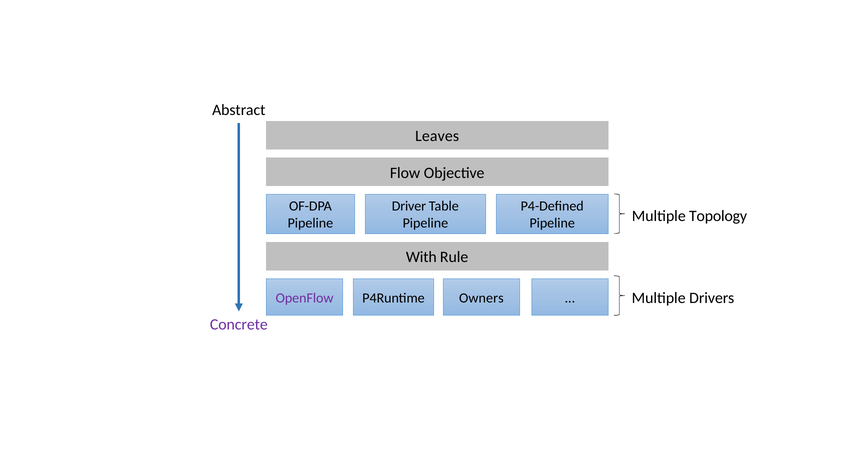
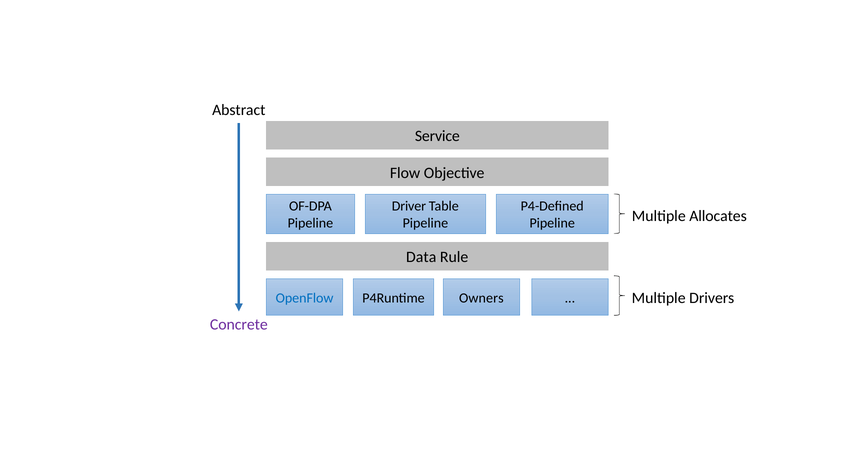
Leaves: Leaves -> Service (437, 136)
Topology: Topology -> Allocates (718, 216)
With: With -> Data (421, 257)
OpenFlow colour: purple -> blue (305, 298)
